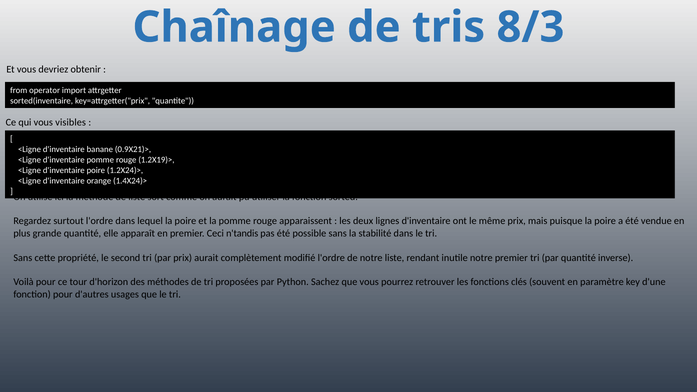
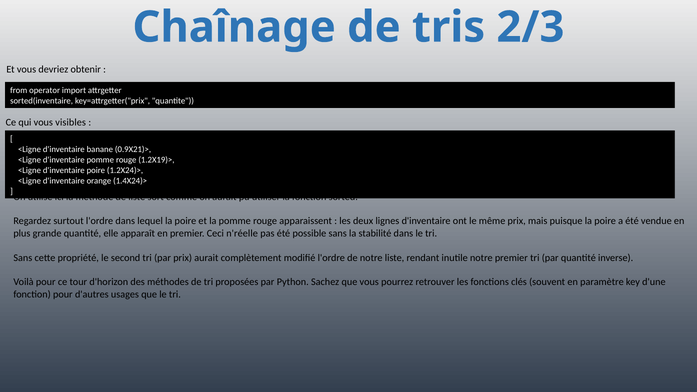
8/3: 8/3 -> 2/3 (530, 27)
n'tandis: n'tandis -> n'réelle (242, 233)
